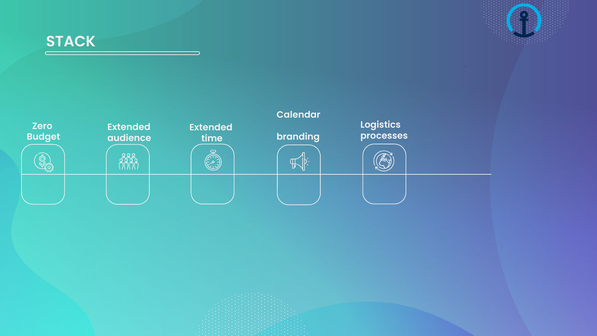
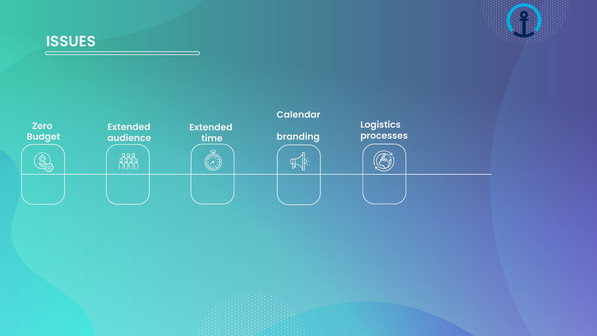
STACK: STACK -> ISSUES (71, 42)
